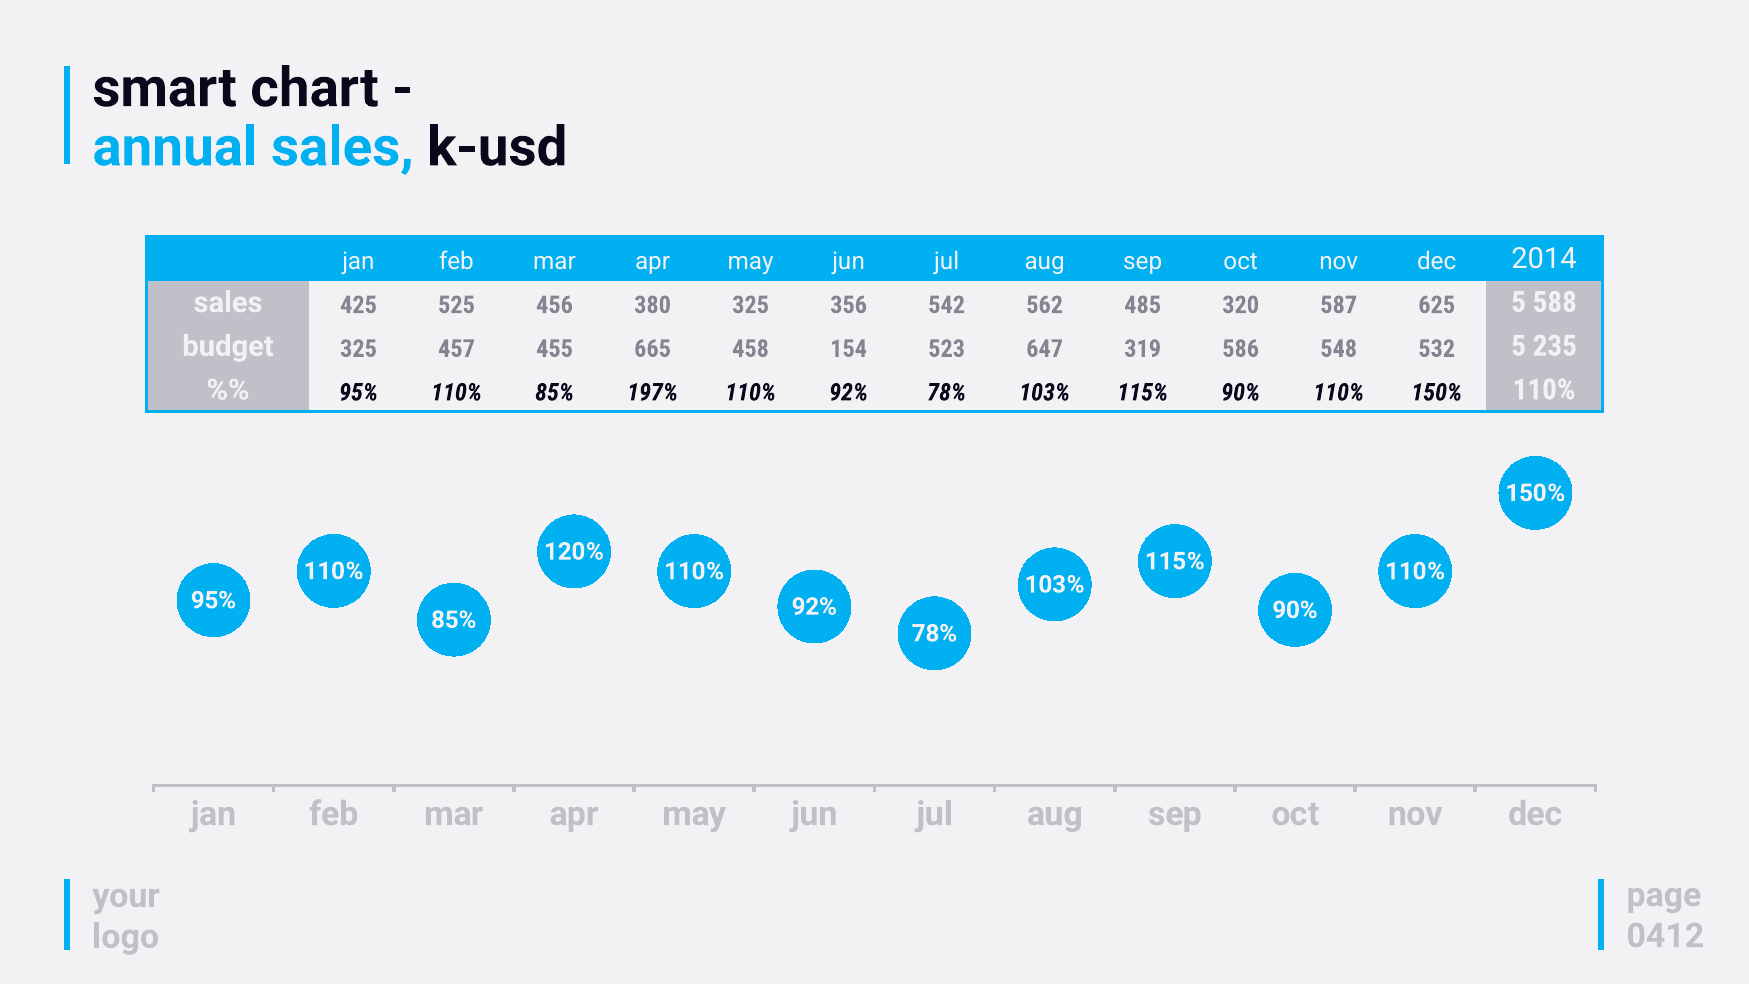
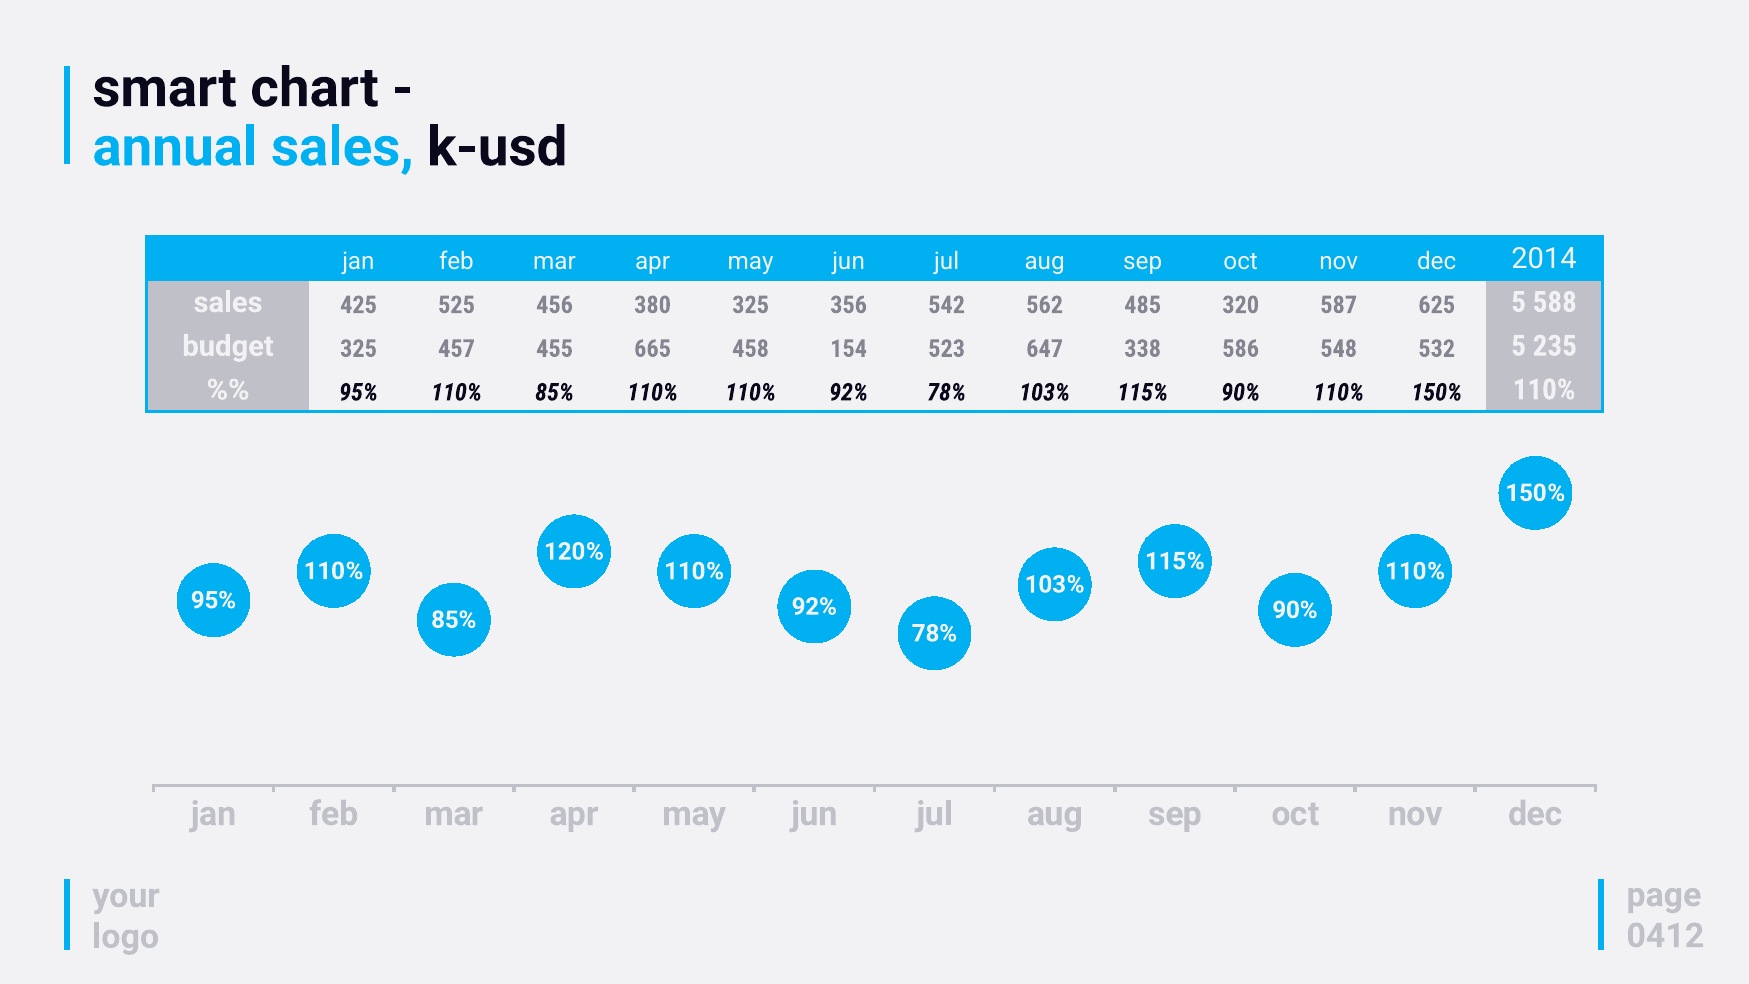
319: 319 -> 338 (1143, 349)
85% 197%: 197% -> 110% (653, 392)
